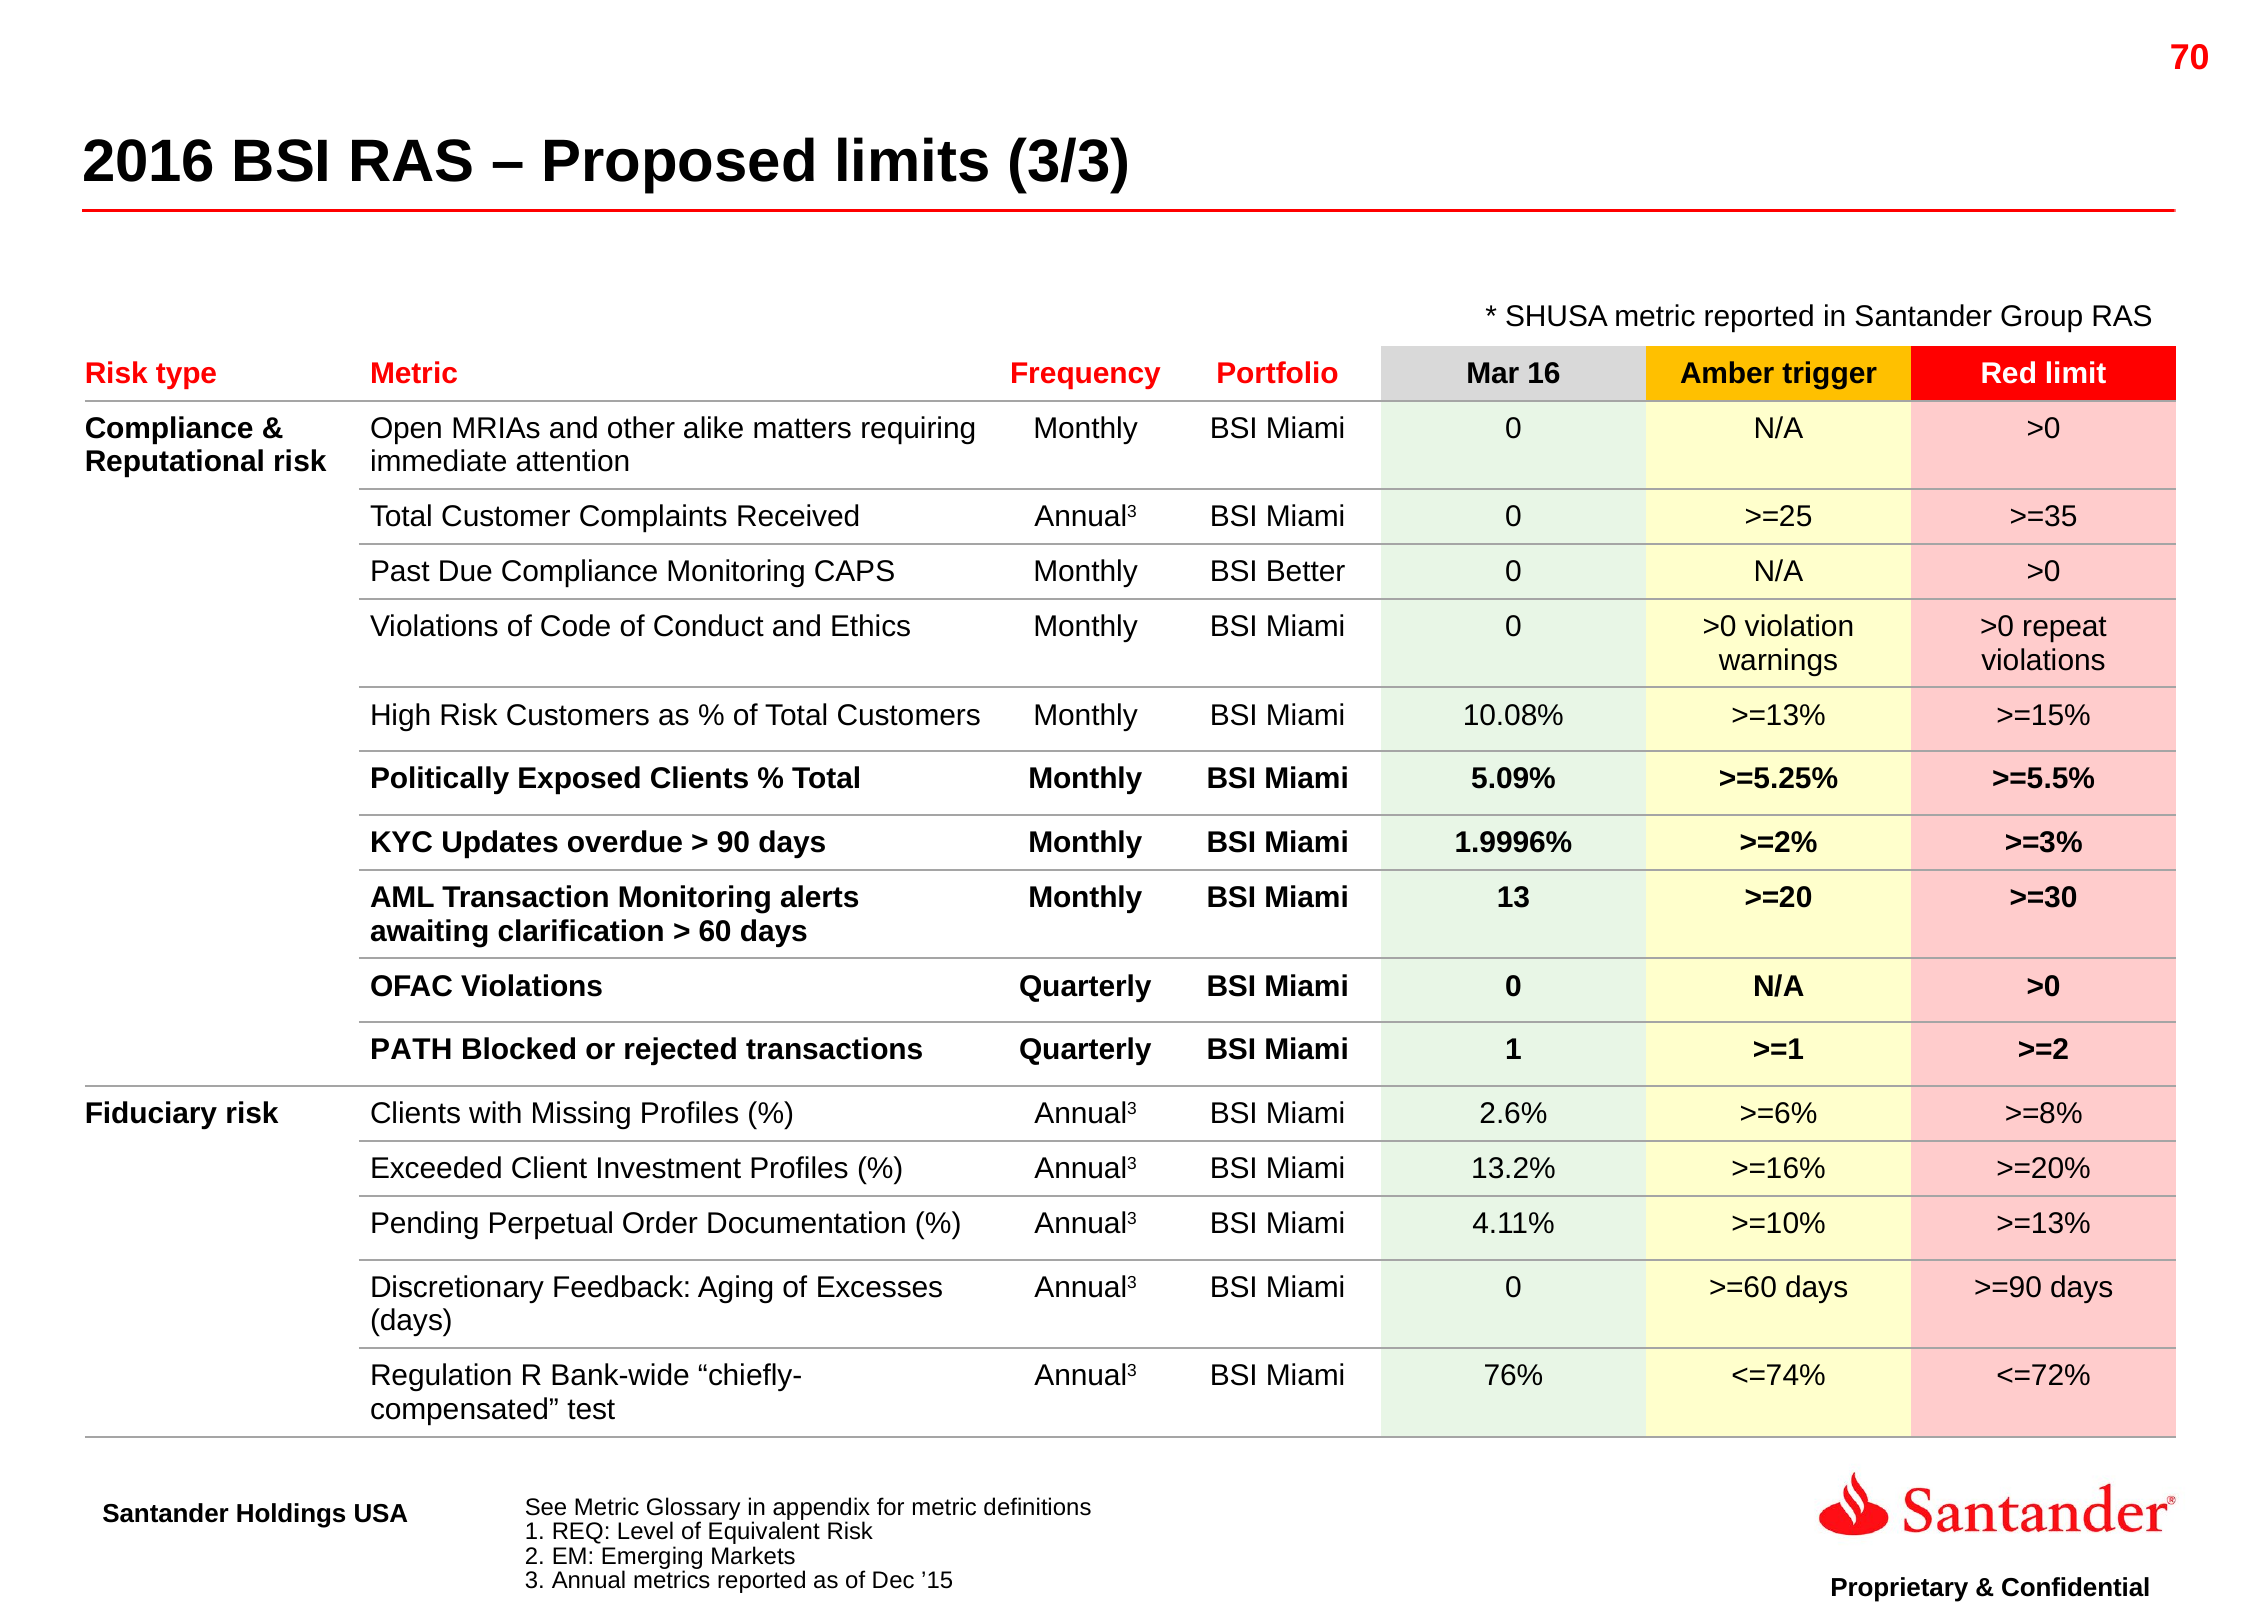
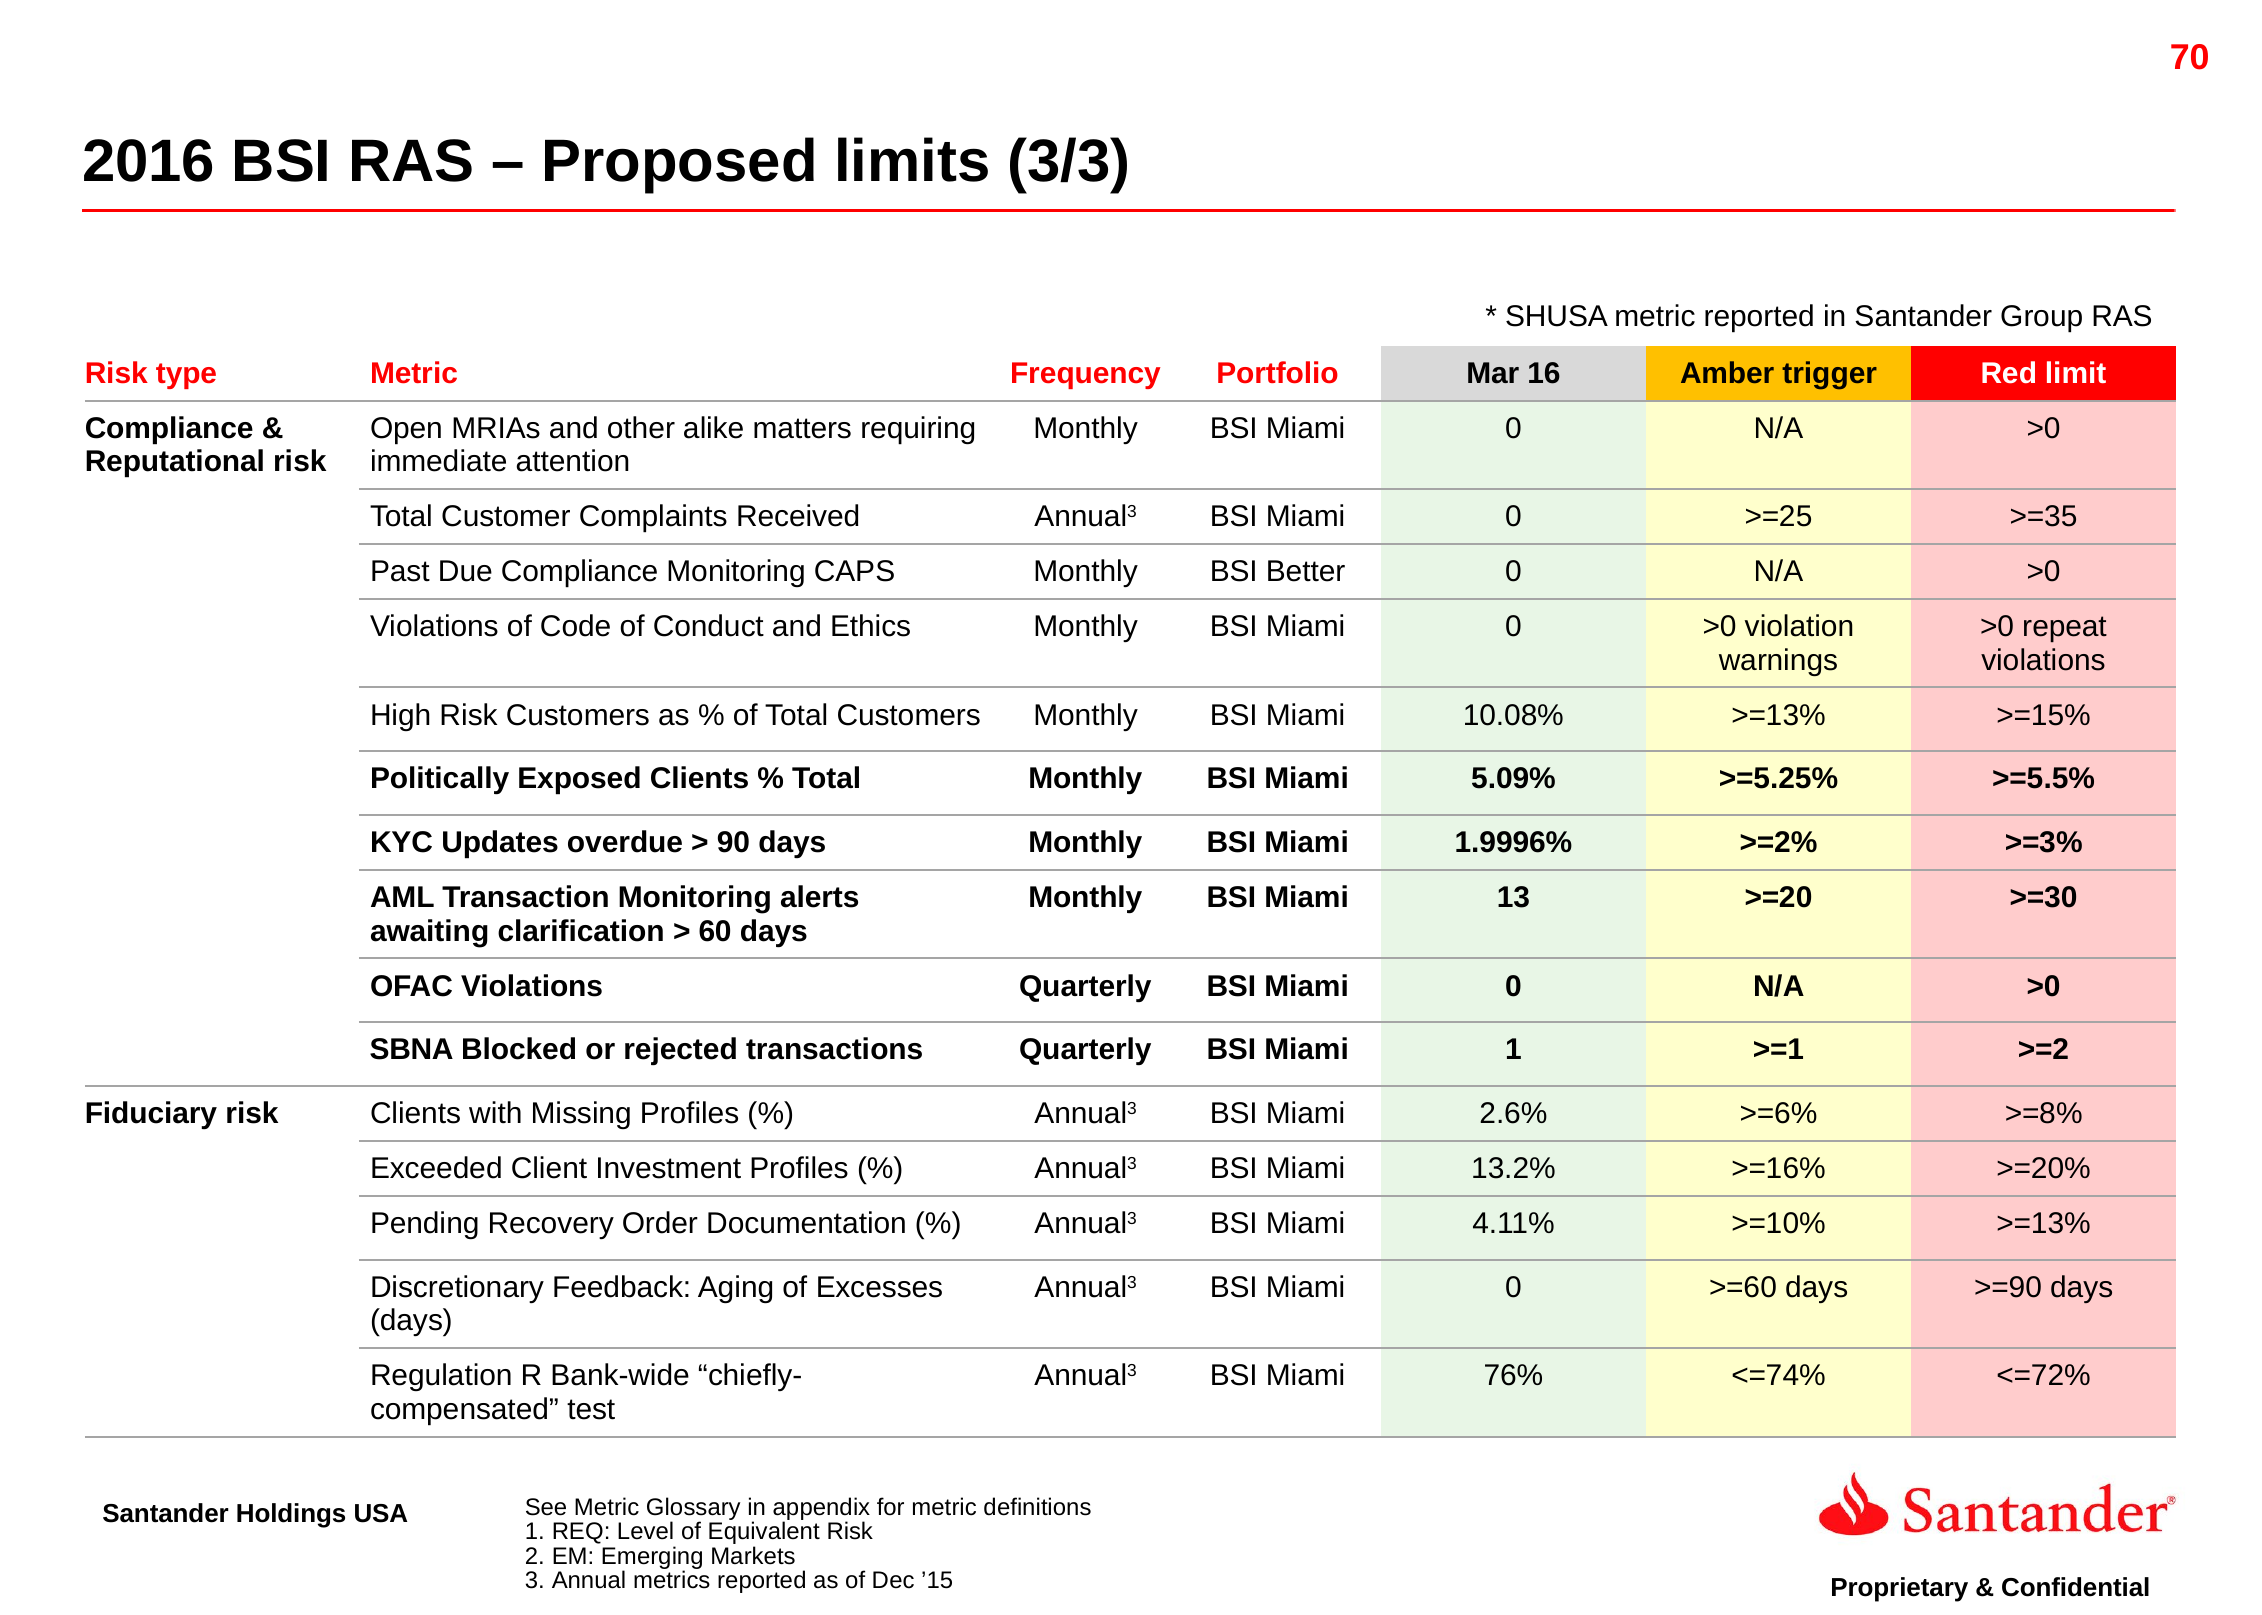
PATH: PATH -> SBNA (412, 1050)
Perpetual: Perpetual -> Recovery (551, 1224)
